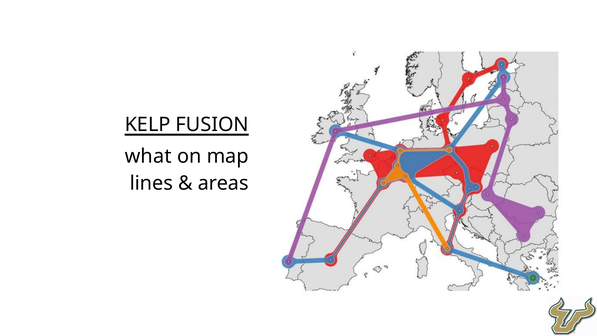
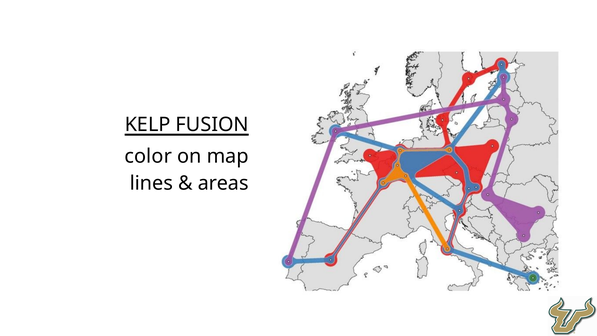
what: what -> color (148, 156)
